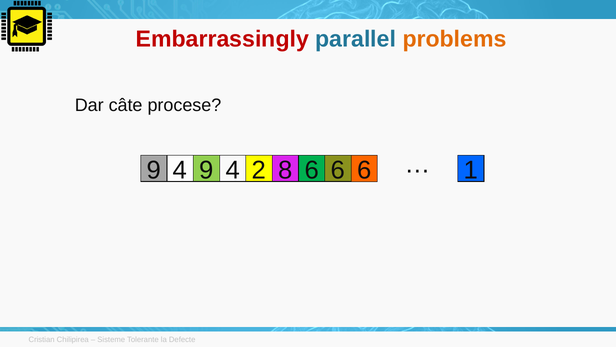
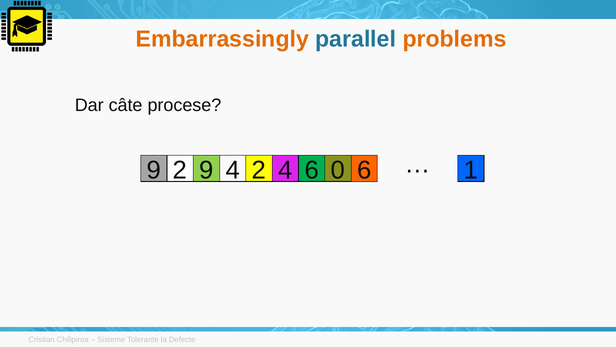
Embarrassingly colour: red -> orange (222, 39)
4: 4 -> 2 (180, 170)
2 8: 8 -> 4 (285, 170)
6: 6 -> 0 (338, 170)
